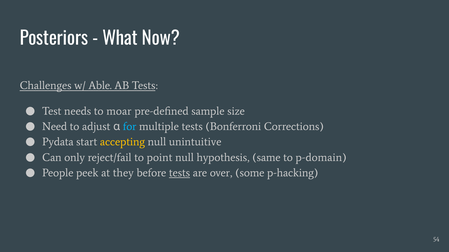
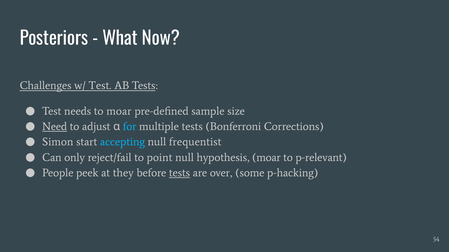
w/ Able: Able -> Test (100, 86)
Need underline: none -> present (55, 127)
Pydata: Pydata -> Simon (58, 142)
accepting colour: yellow -> light blue (122, 142)
unintuitive: unintuitive -> frequentist (195, 142)
hypothesis same: same -> moar (266, 158)
p-domain: p-domain -> p-relevant (321, 158)
